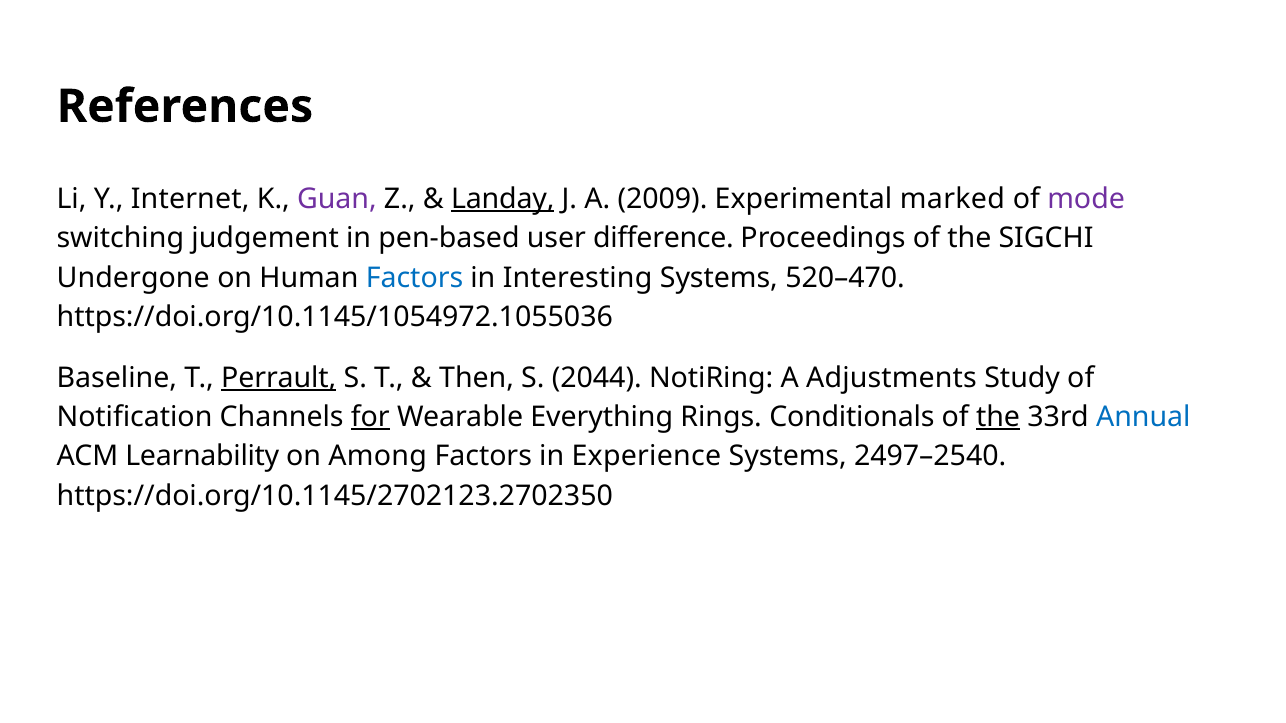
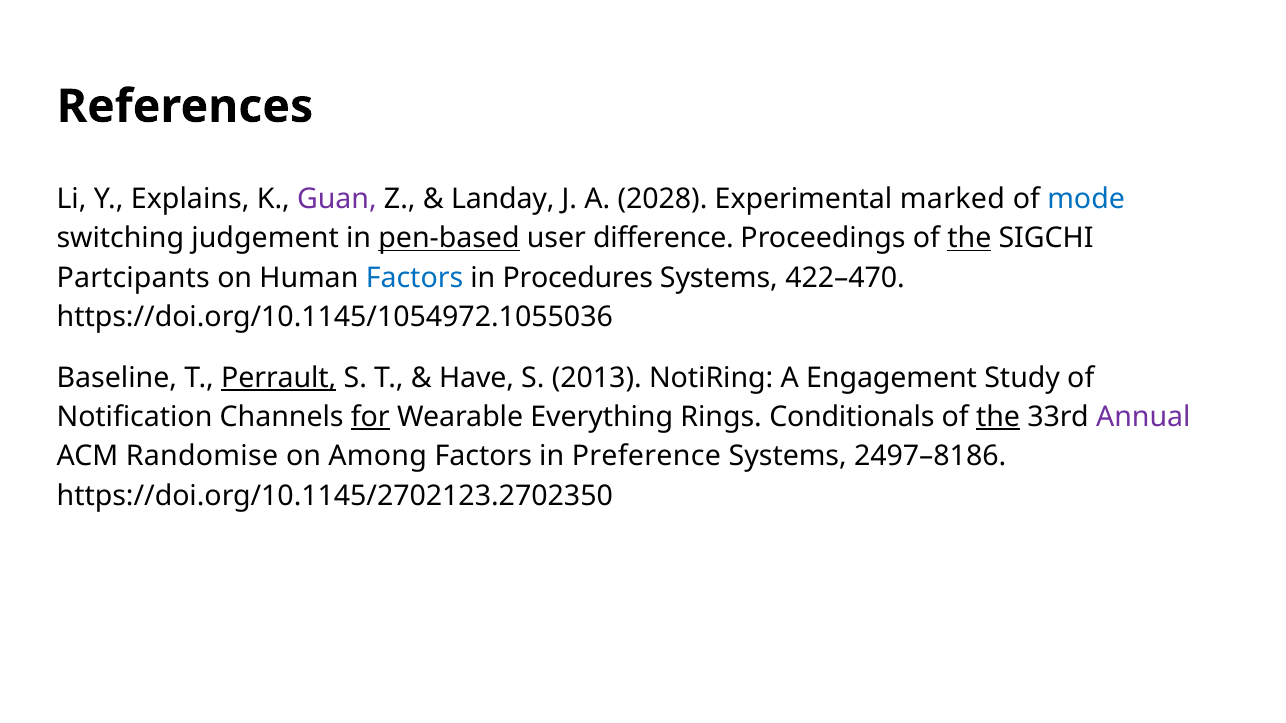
Internet: Internet -> Explains (190, 199)
Landay underline: present -> none (503, 199)
2009: 2009 -> 2028 (662, 199)
mode colour: purple -> blue (1086, 199)
pen-based underline: none -> present (449, 238)
the underline: none -> present (969, 238)
Undergone: Undergone -> Partcipants (133, 278)
Interesting: Interesting -> Procedures (578, 278)
520–470: 520–470 -> 422–470 (845, 278)
Then: Then -> Have (477, 378)
2044: 2044 -> 2013 (597, 378)
Adjustments: Adjustments -> Engagement (892, 378)
Annual colour: blue -> purple (1143, 417)
Learnability: Learnability -> Randomise (202, 457)
Experience: Experience -> Preference (646, 457)
2497–2540: 2497–2540 -> 2497–8186 (930, 457)
